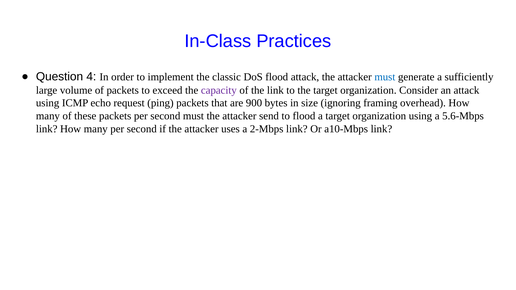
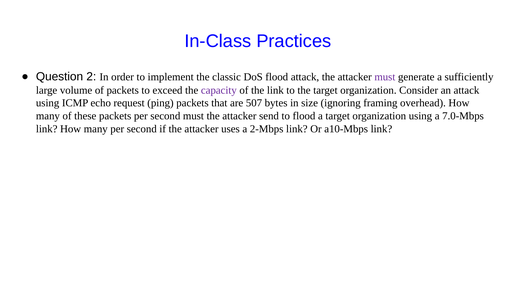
4: 4 -> 2 (91, 77)
must colour: blue -> purple (385, 77)
900: 900 -> 507 (254, 103)
5.6-Mbps: 5.6-Mbps -> 7.0-Mbps (463, 116)
